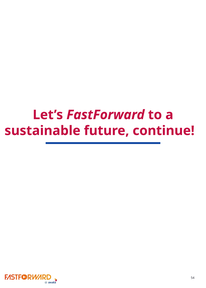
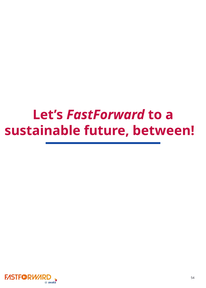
continue: continue -> between (164, 130)
